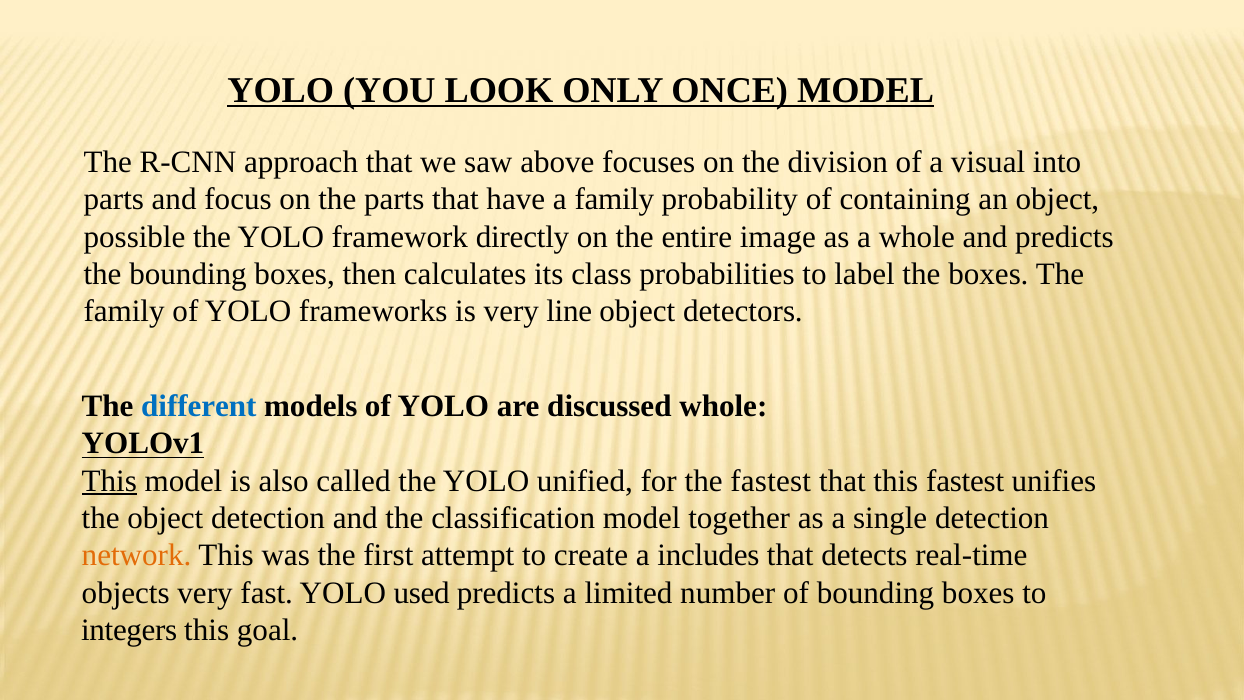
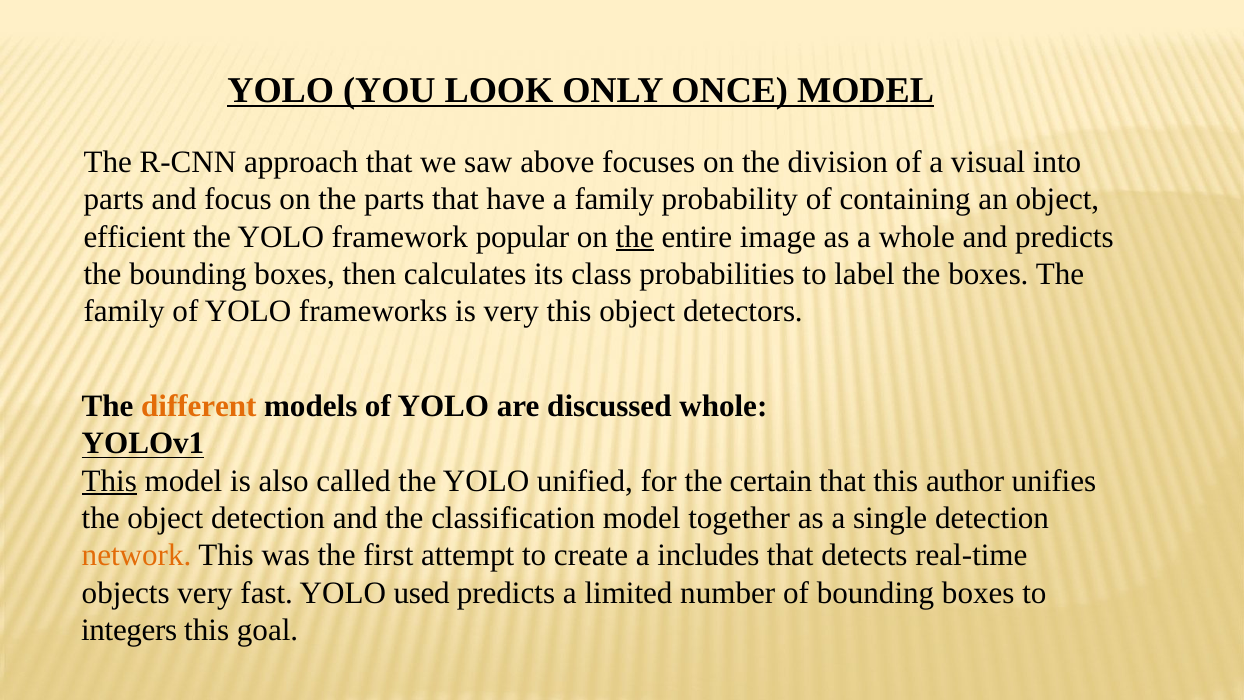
possible: possible -> efficient (135, 237)
directly: directly -> popular (523, 237)
the underline: none -> present (635, 237)
very line: line -> this (569, 311)
different colour: blue -> orange (199, 406)
the fastest: fastest -> certain (771, 481)
this fastest: fastest -> author (965, 481)
